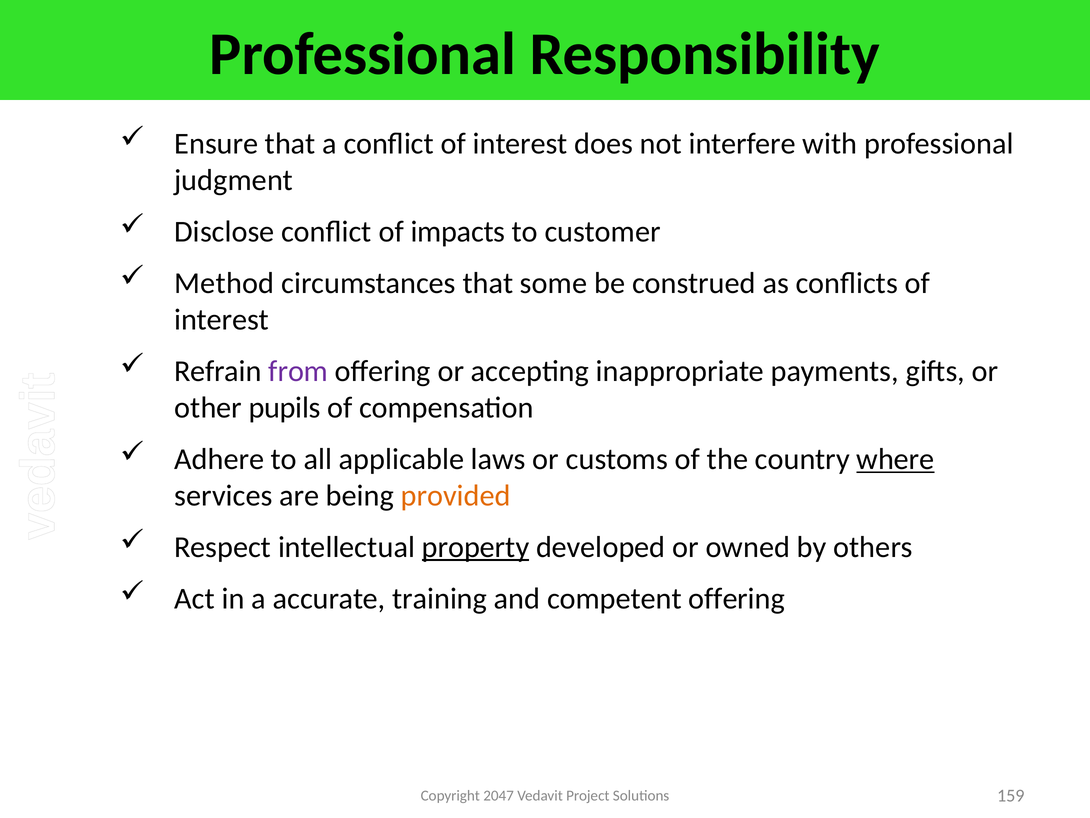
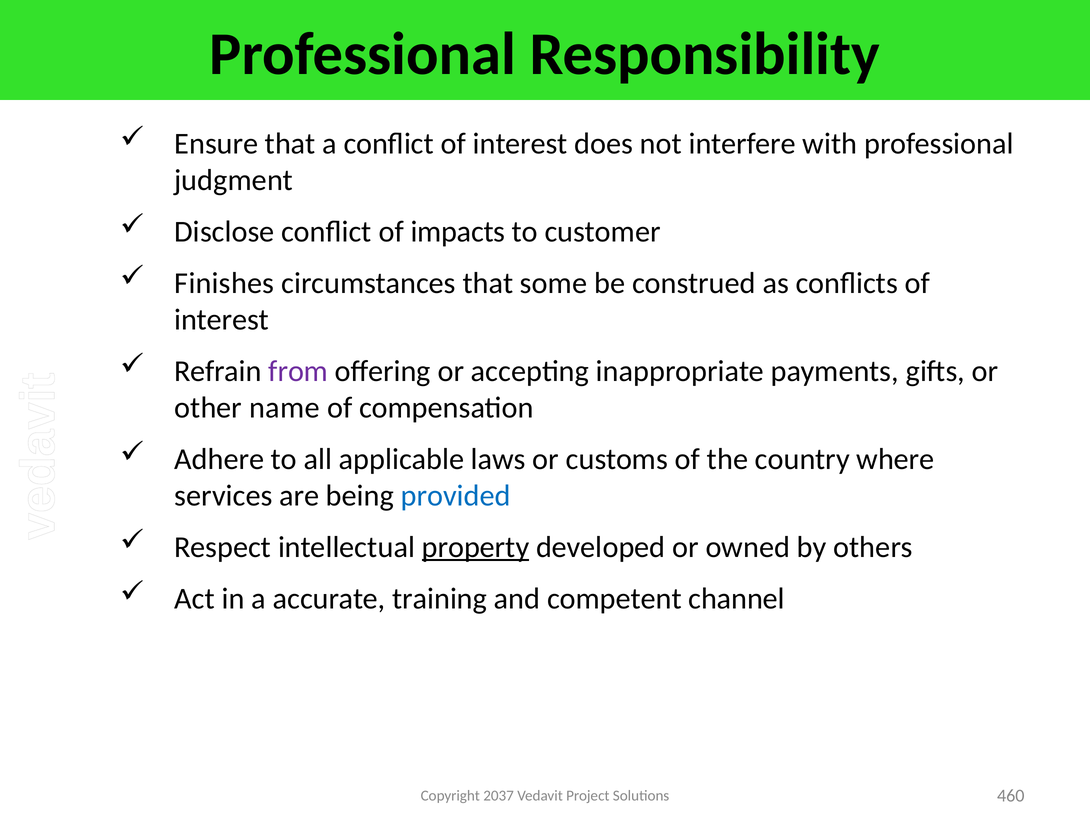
Method: Method -> Finishes (224, 283)
pupils: pupils -> name (284, 407)
where underline: present -> none (895, 459)
provided colour: orange -> blue (456, 495)
competent offering: offering -> channel (737, 598)
2047: 2047 -> 2037 (499, 795)
159: 159 -> 460 (1011, 795)
